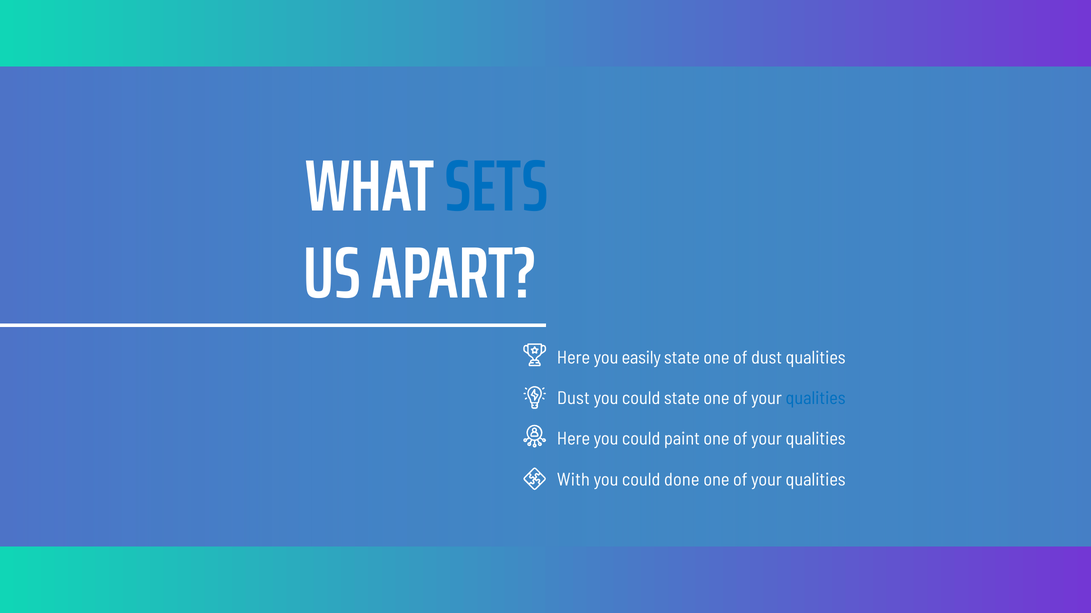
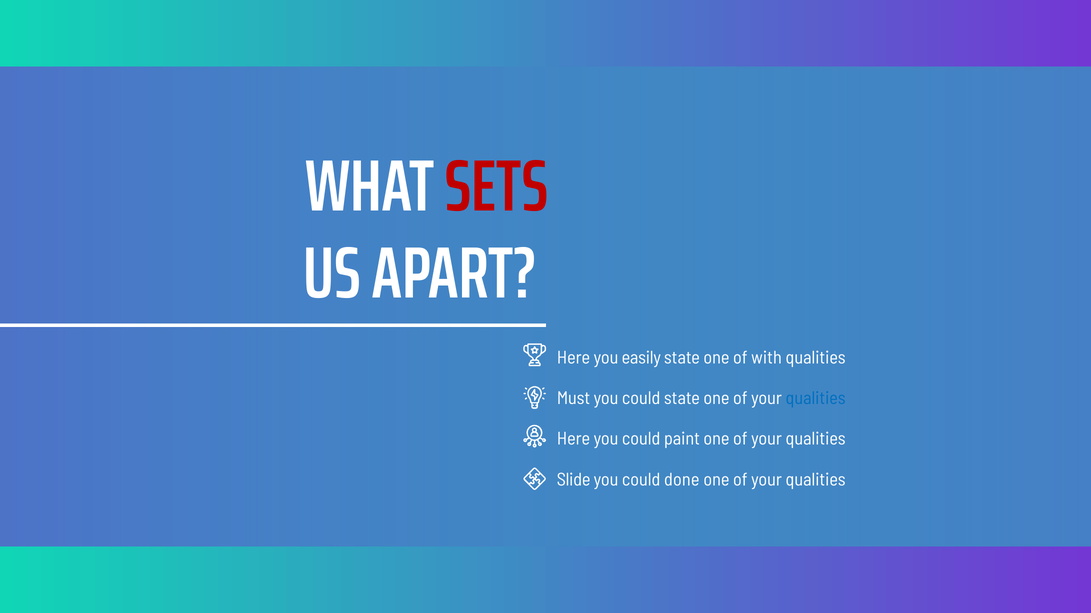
SETS colour: blue -> red (496, 187)
of dust: dust -> with (767, 358)
Dust: Dust -> Must (574, 399)
With: With -> Slide (574, 480)
